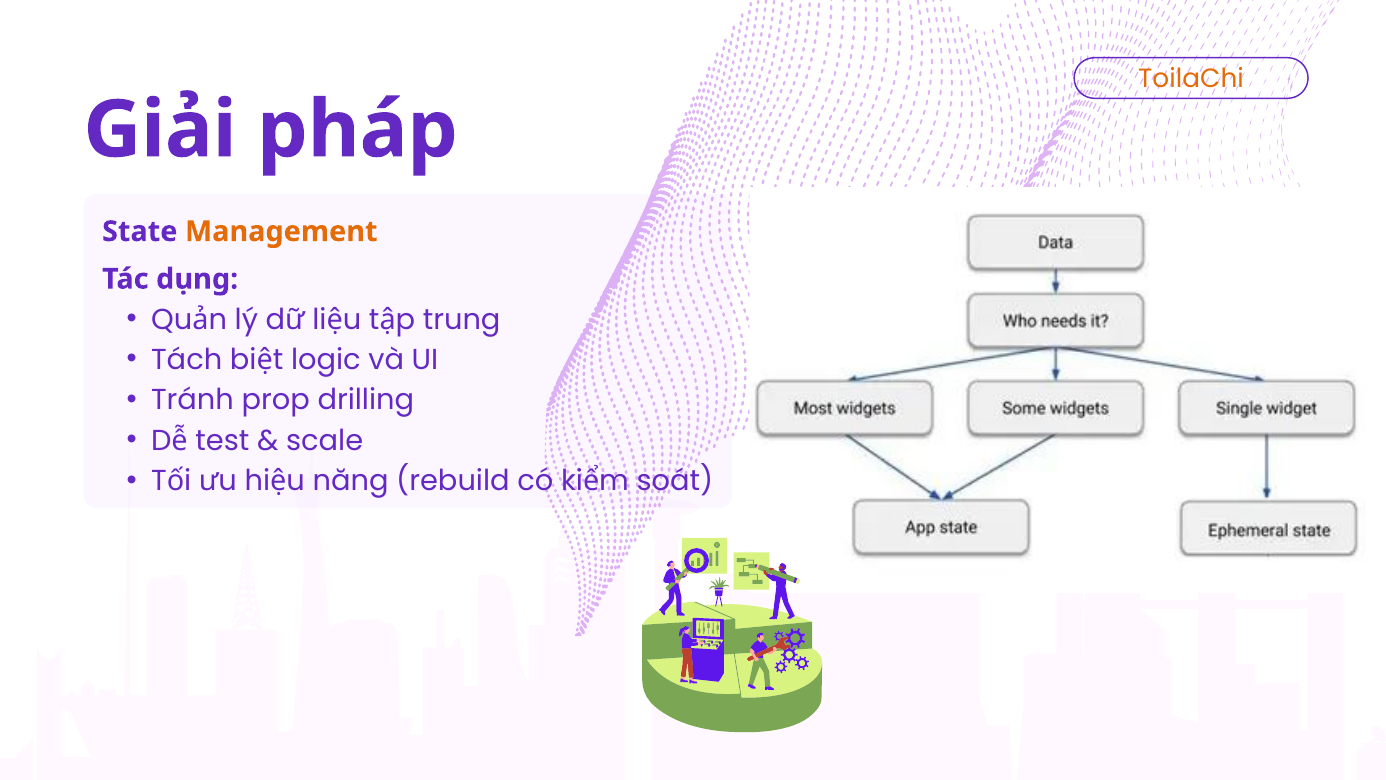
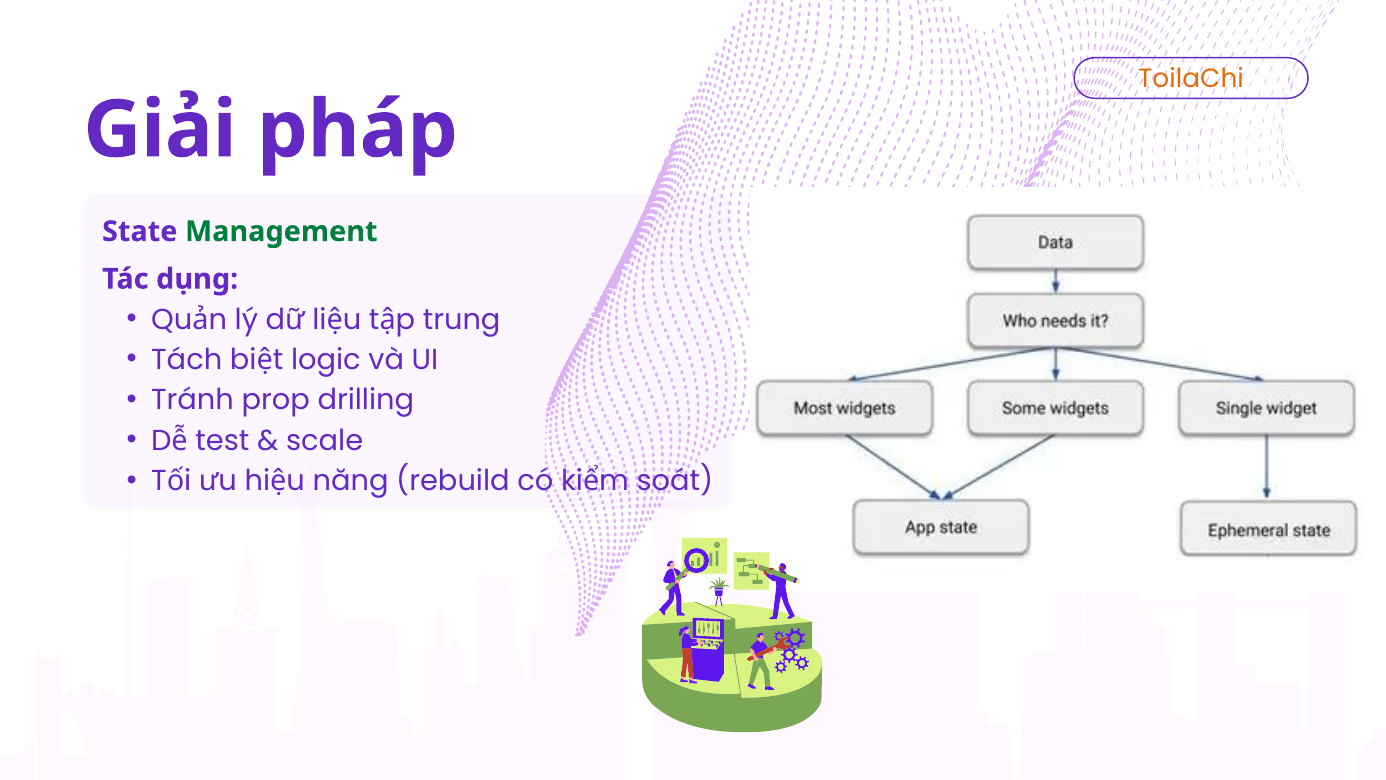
Management colour: orange -> green (281, 231)
